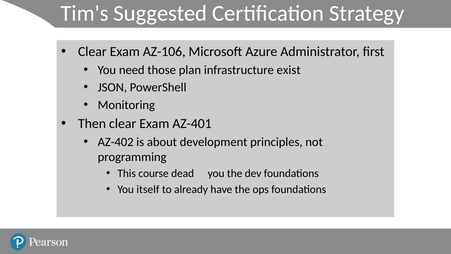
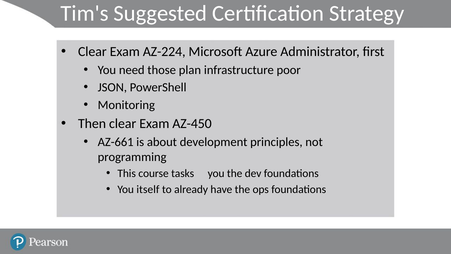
AZ-106: AZ-106 -> AZ-224 (164, 52)
exist: exist -> poor (289, 70)
AZ-401: AZ-401 -> AZ-450 (192, 124)
AZ-402: AZ-402 -> AZ-661 (116, 142)
dead: dead -> tasks (183, 173)
